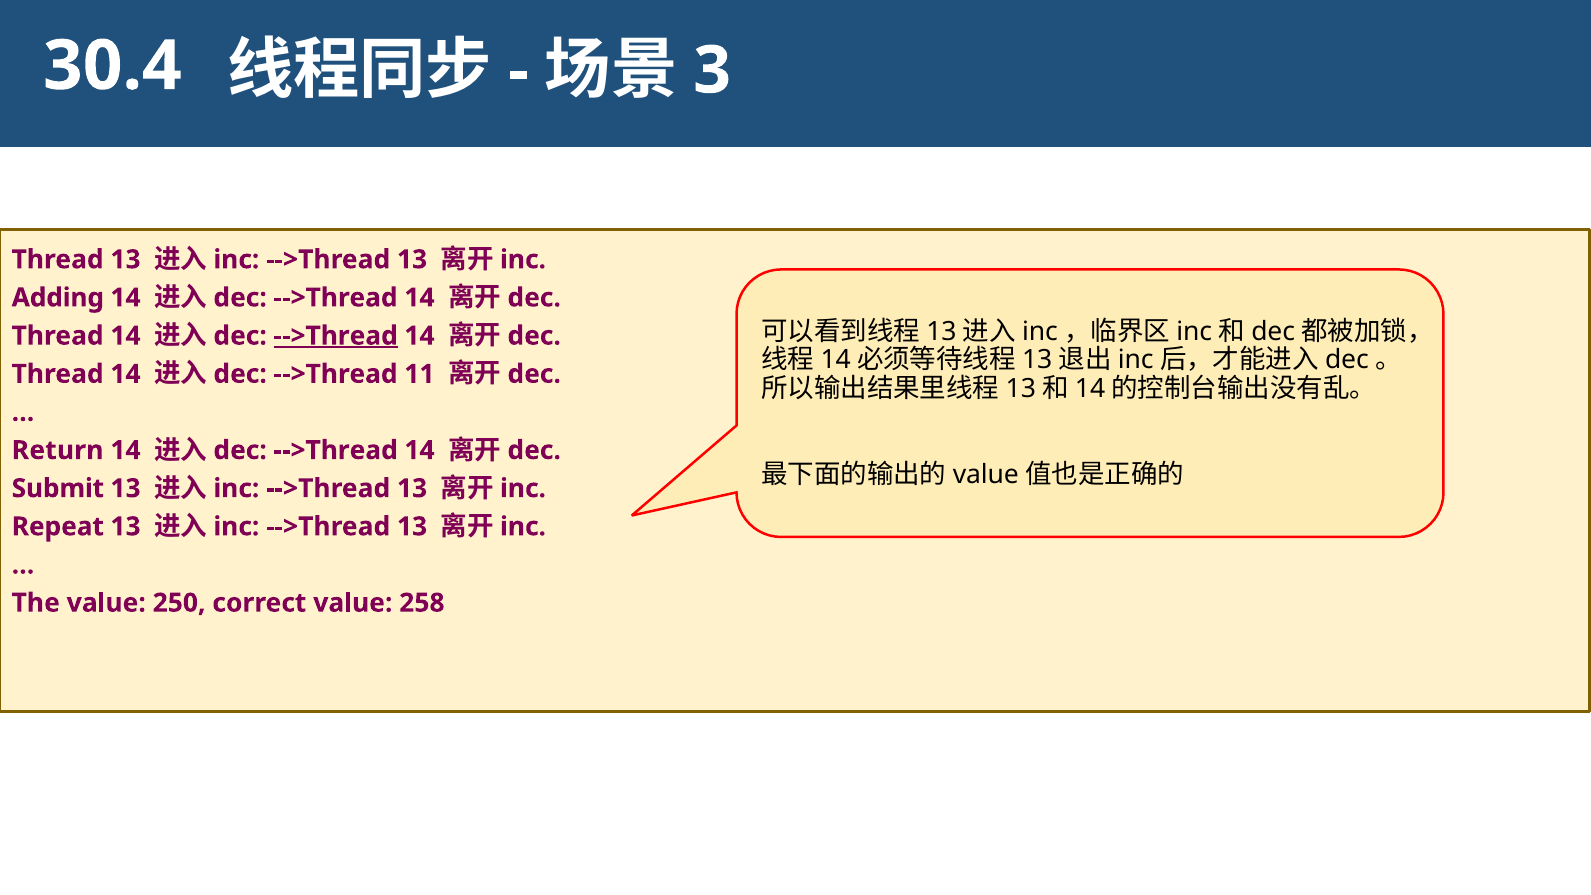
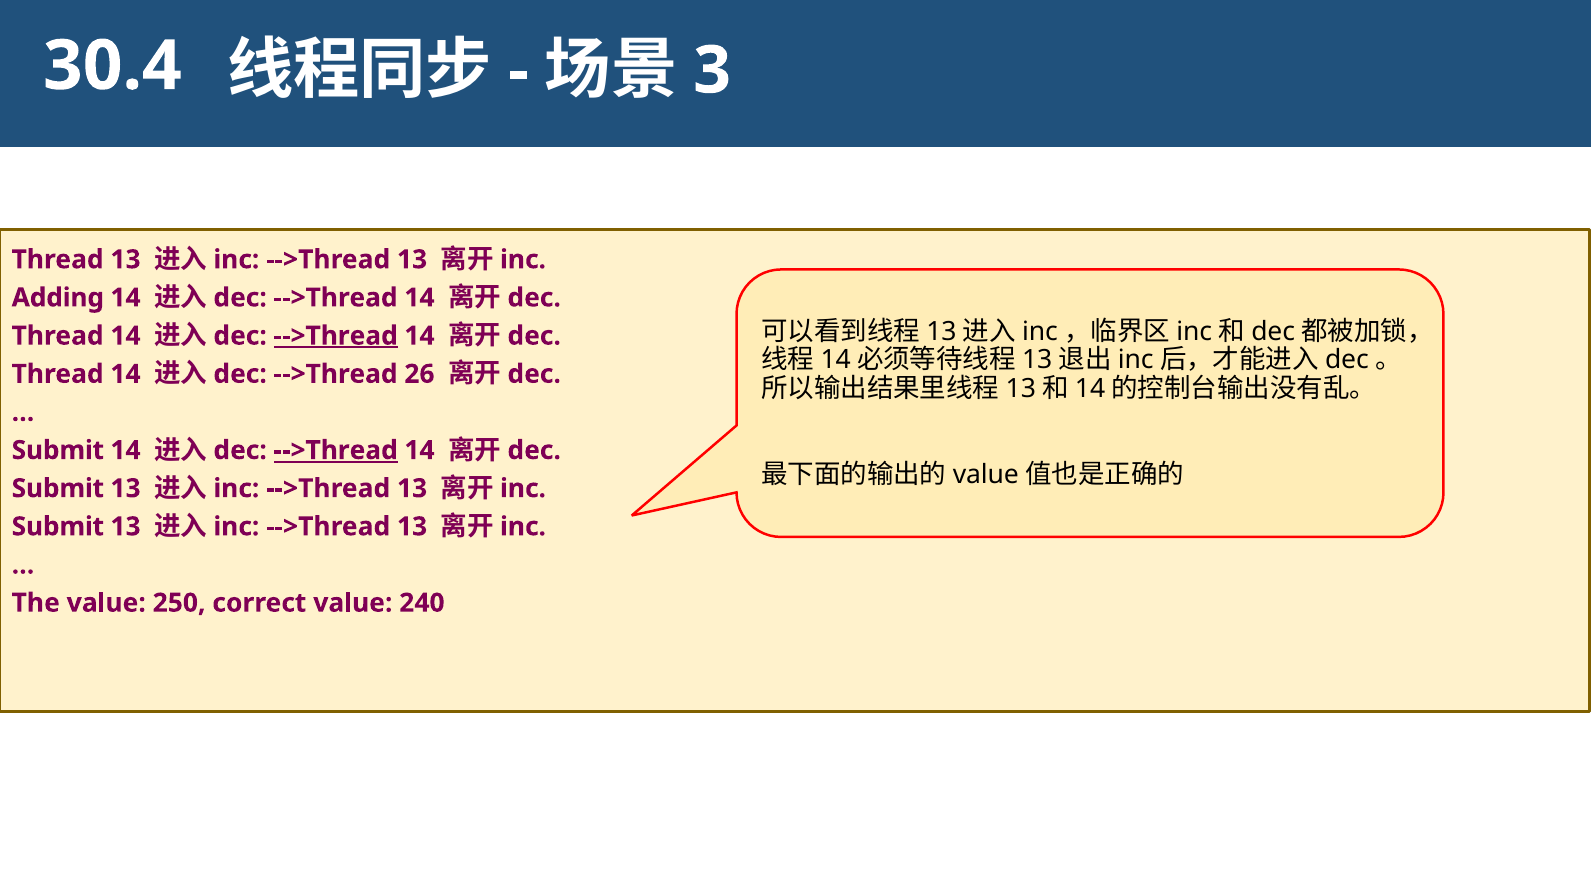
11: 11 -> 26 (419, 374)
Return: Return -> Submit (58, 450)
-->Thread underline: none -> present (336, 450)
Repeat: Repeat -> Submit (58, 527)
258: 258 -> 240 (422, 603)
